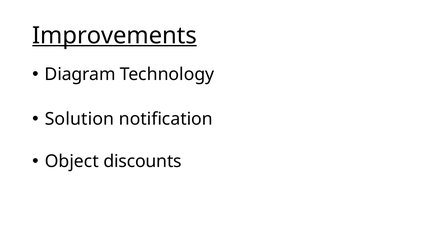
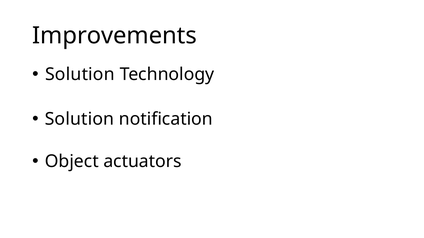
Improvements underline: present -> none (115, 36)
Diagram: Diagram -> Solution (80, 75)
discounts: discounts -> actuators (142, 162)
